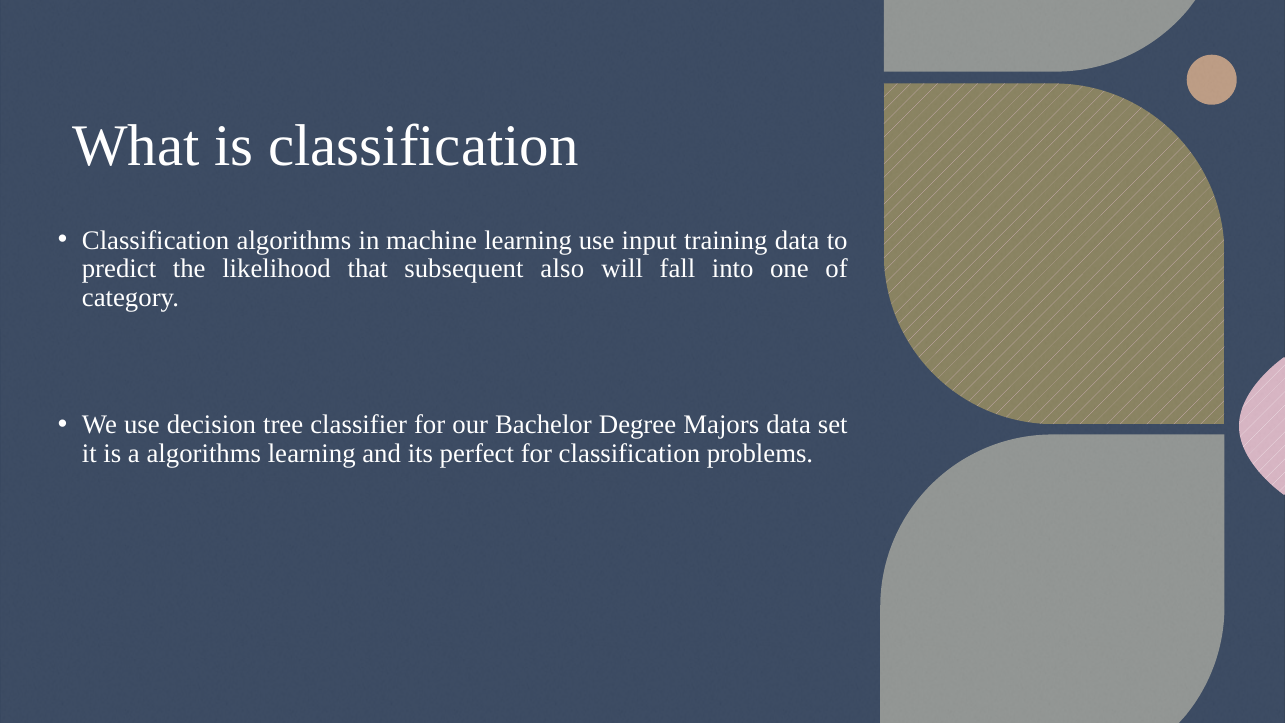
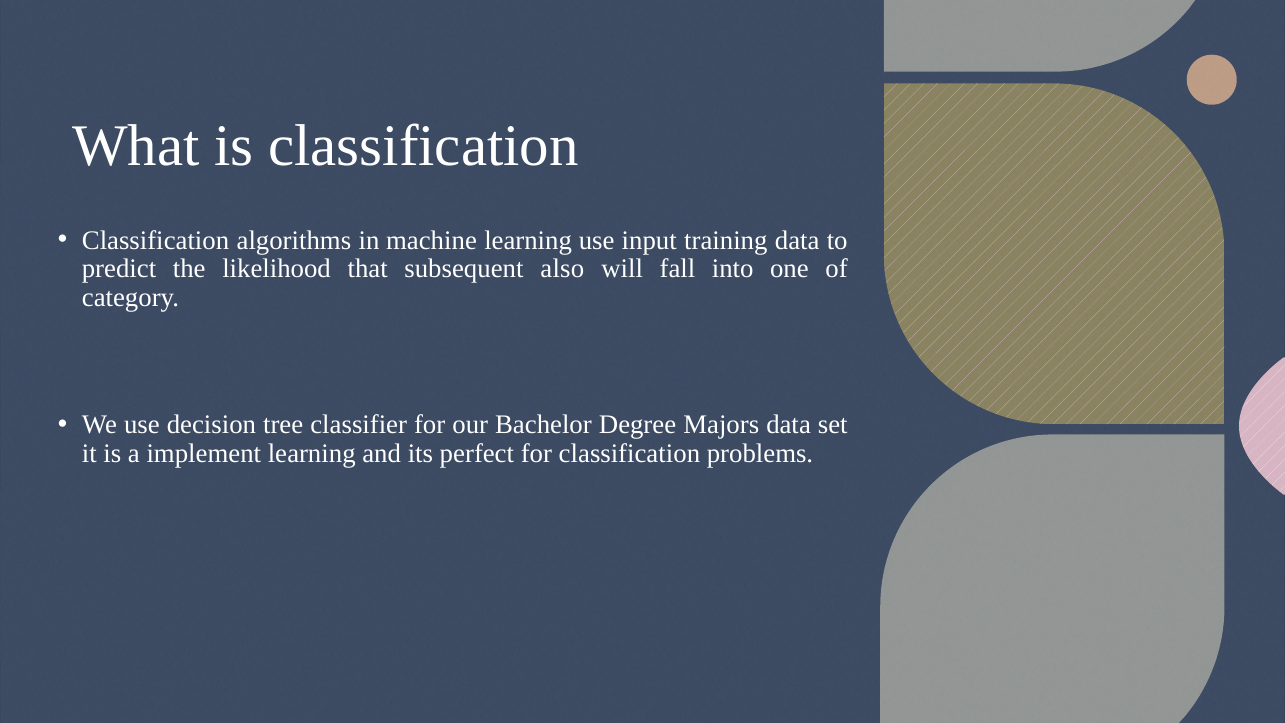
a algorithms: algorithms -> implement (204, 454)
